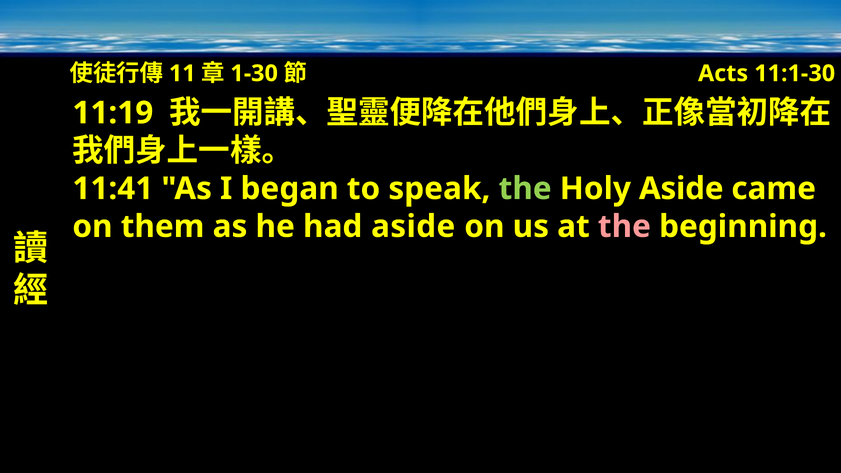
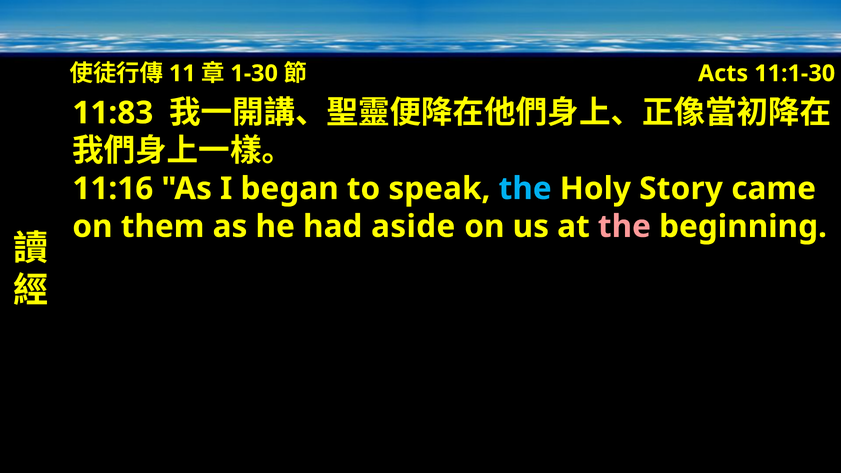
11:19: 11:19 -> 11:83 (113, 113)
11:41: 11:41 -> 11:16 (113, 189)
the colour: light green -> light blue (525, 189)
Holy Aside: Aside -> Story (681, 189)
